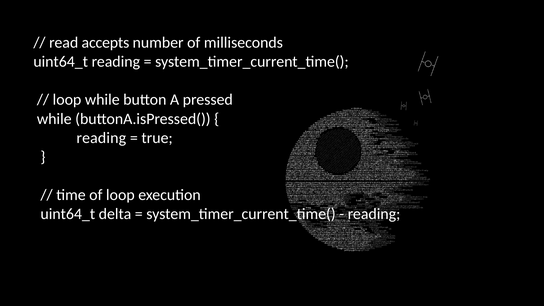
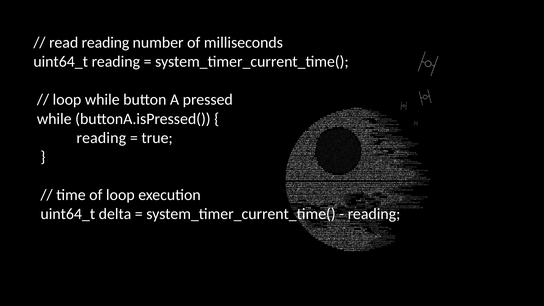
read accepts: accepts -> reading (105, 43)
